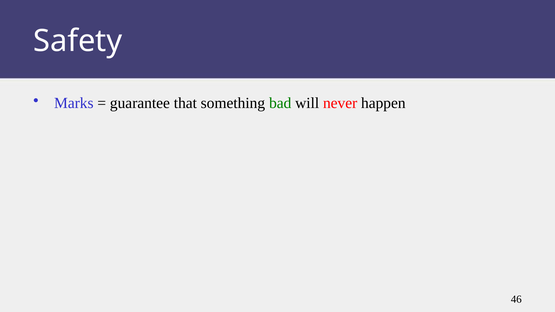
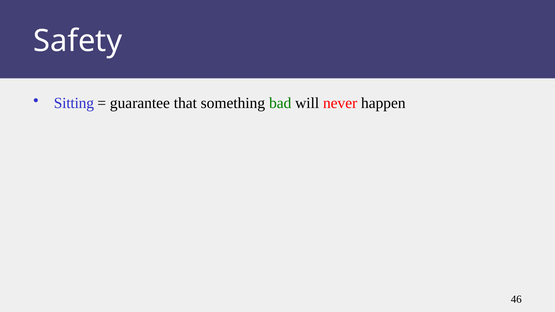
Marks: Marks -> Sitting (74, 103)
